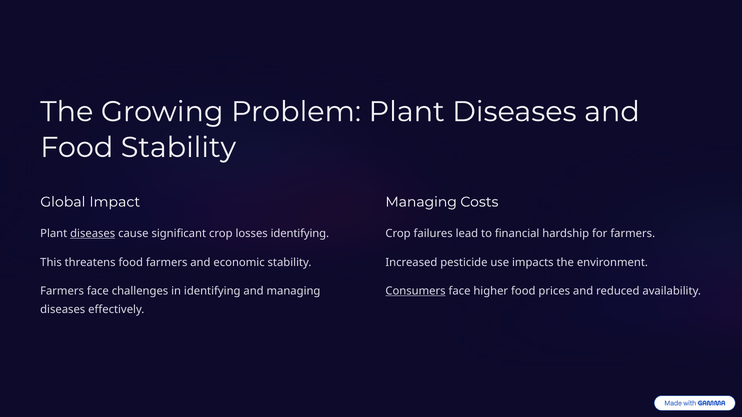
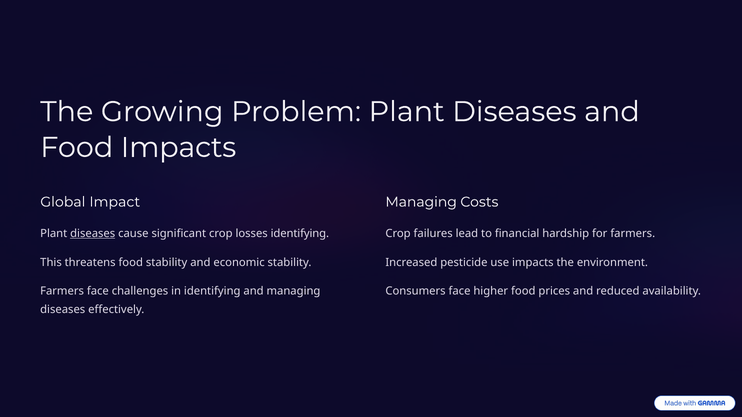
Food Stability: Stability -> Impacts (178, 148)
food farmers: farmers -> stability (167, 263)
Consumers underline: present -> none (416, 291)
